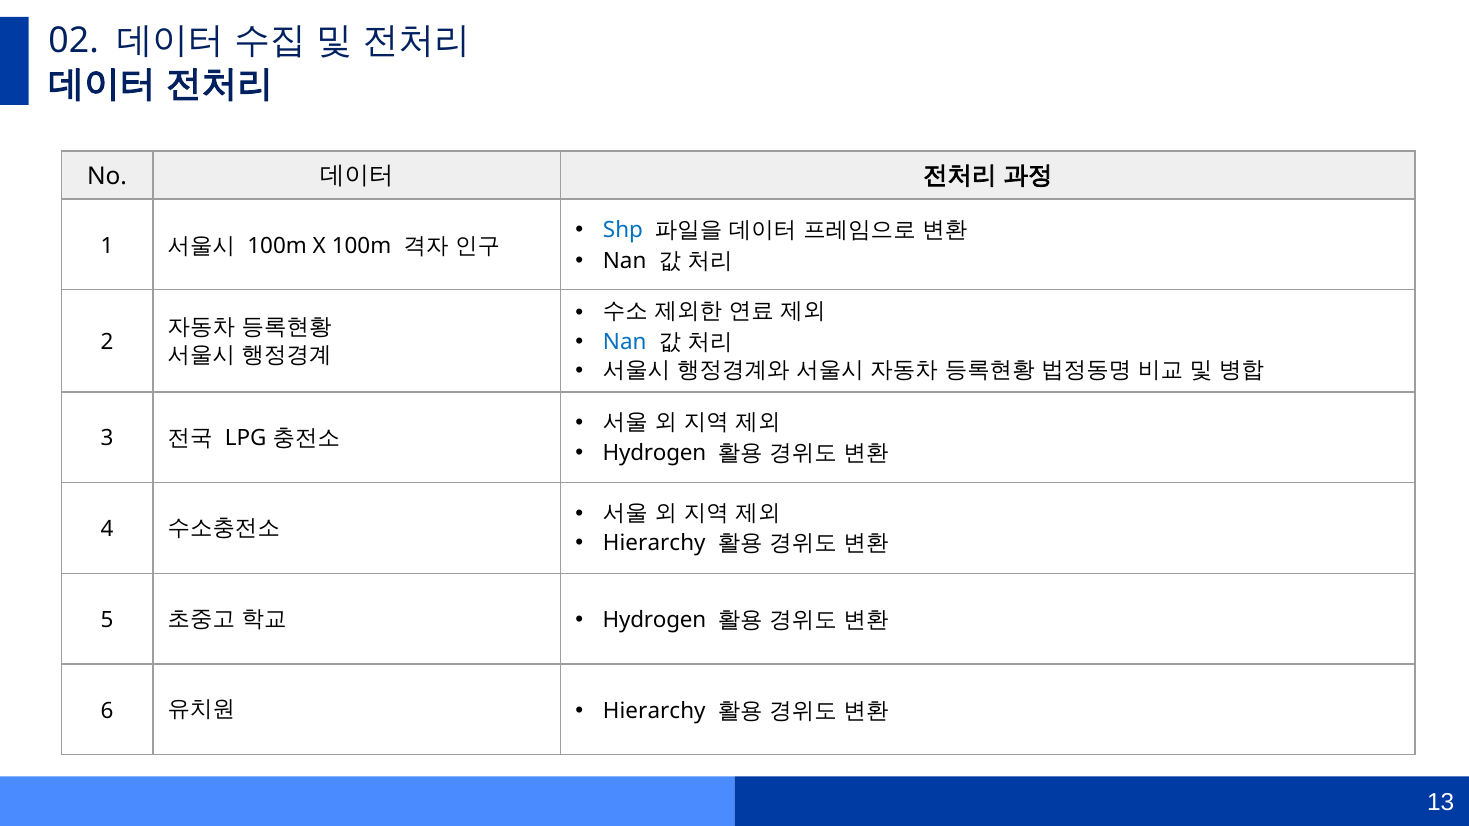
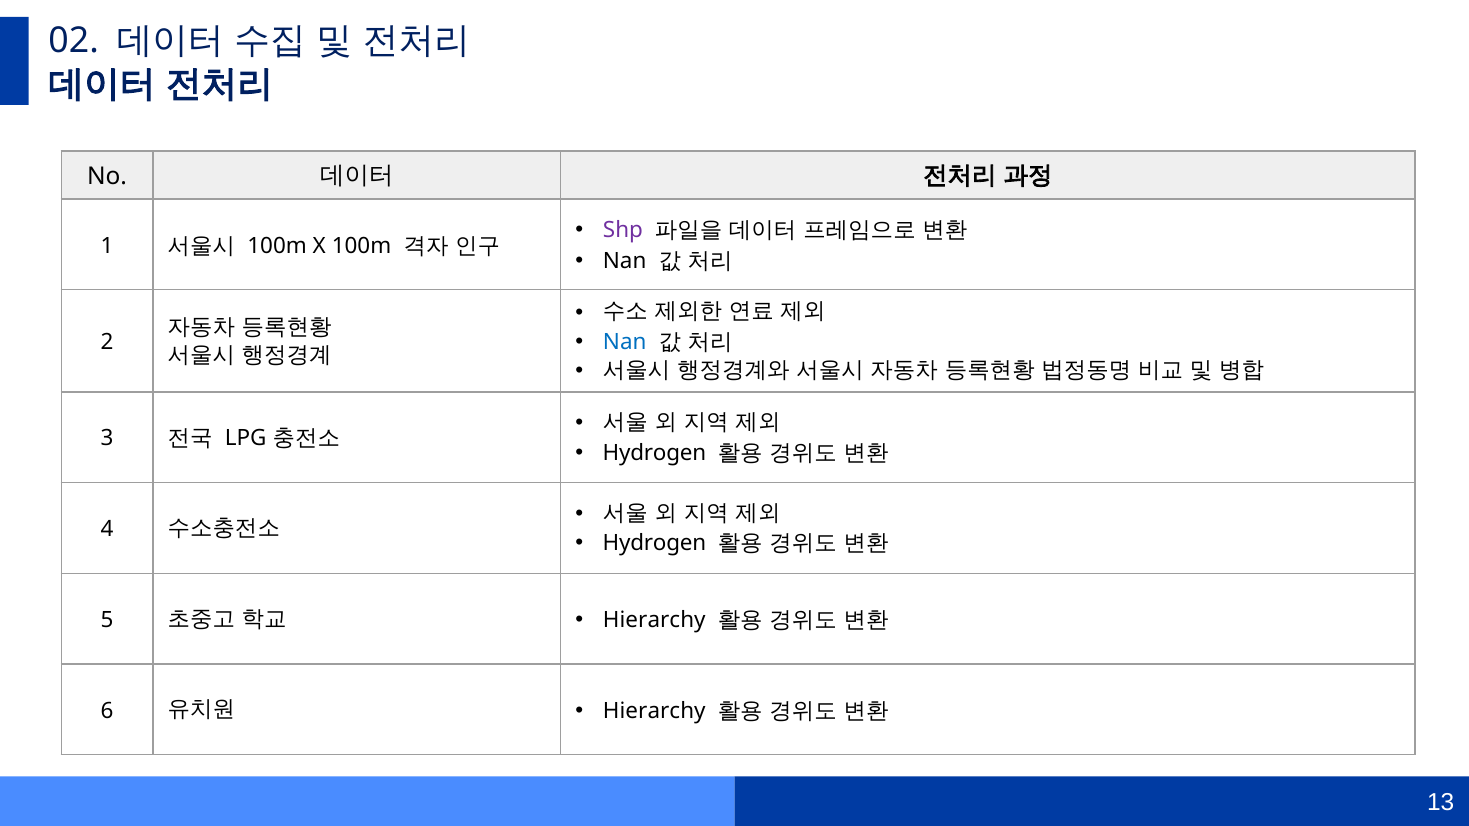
Shp colour: blue -> purple (623, 231)
Hierarchy: Hierarchy -> Hydrogen (654, 544)
Hydrogen: Hydrogen -> Hierarchy (654, 620)
